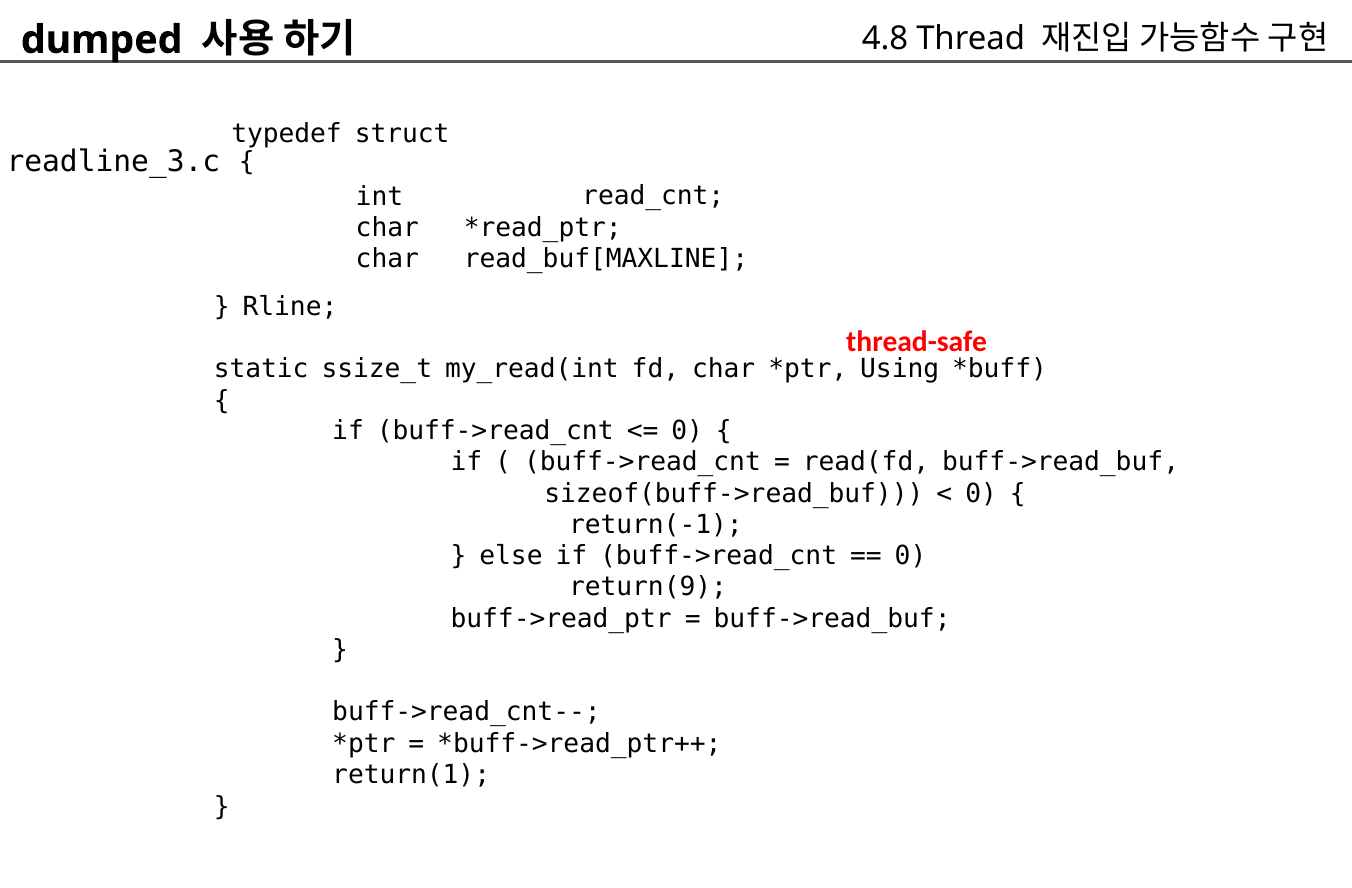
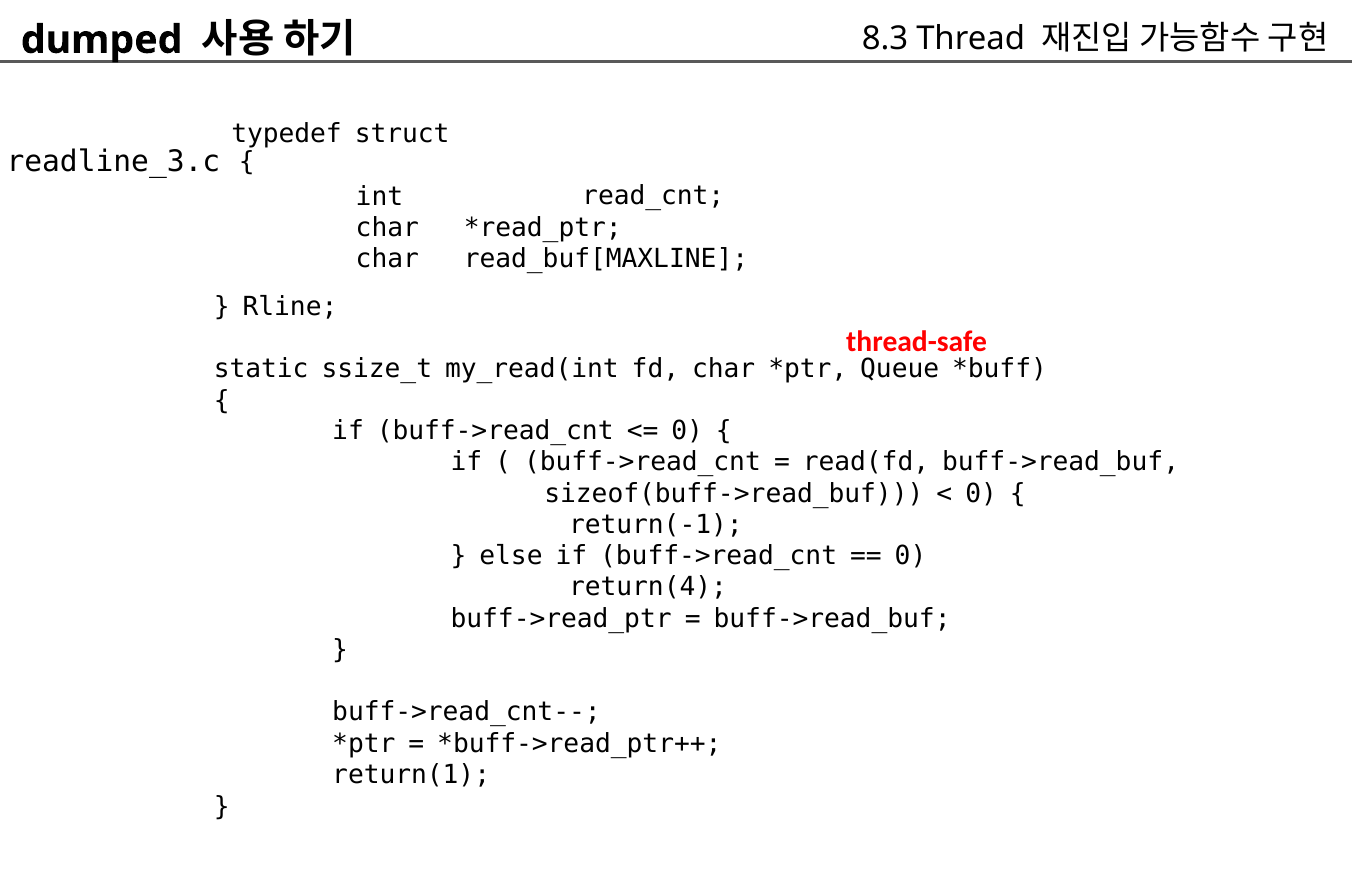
4.8: 4.8 -> 8.3 (885, 39)
Using: Using -> Queue (900, 369)
return(9: return(9 -> return(4 (648, 587)
